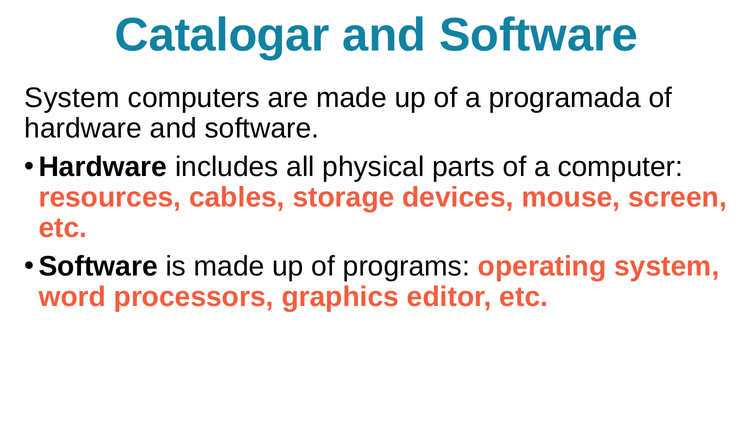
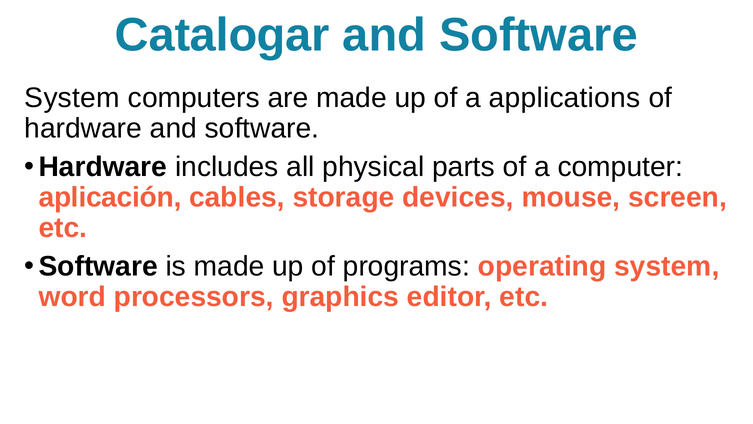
programada: programada -> applications (565, 98)
resources: resources -> aplicación (110, 197)
